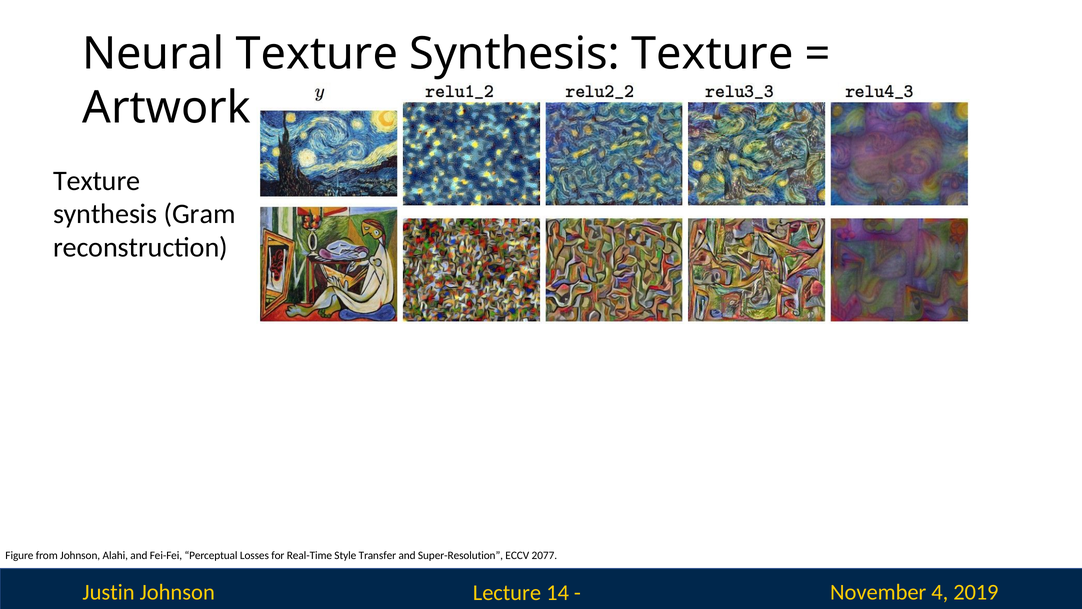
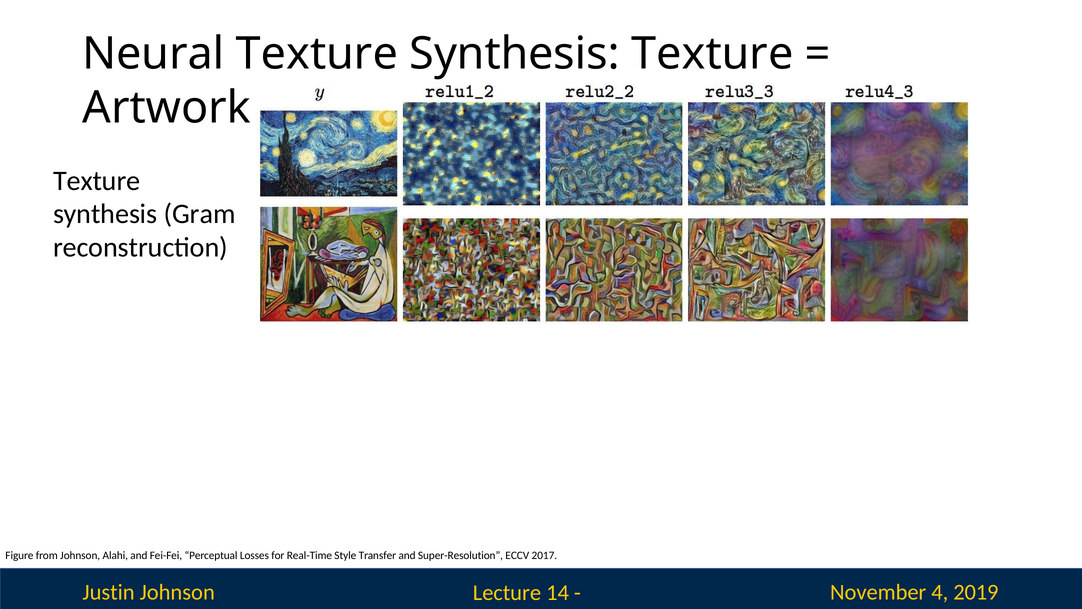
2077: 2077 -> 2017 (544, 555)
